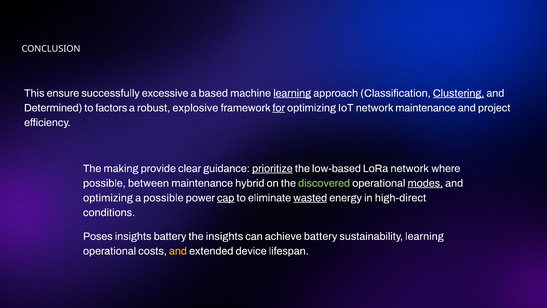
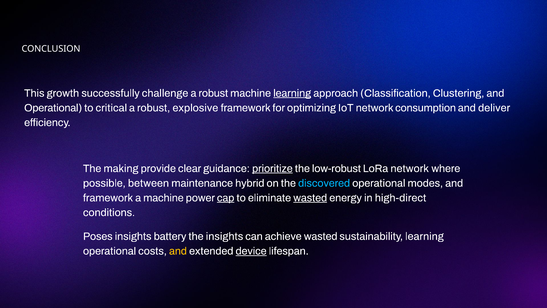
ensure: ensure -> growth (63, 93)
excessive: excessive -> challenge (165, 93)
based: based -> robust (213, 93)
Clustering underline: present -> none (459, 93)
Determined: Determined -> Operational (53, 108)
factors: factors -> critical (111, 108)
for underline: present -> none (279, 108)
network maintenance: maintenance -> consumption (426, 108)
project: project -> deliver (494, 108)
low-based: low-based -> low-robust (337, 168)
discovered colour: light green -> light blue (324, 183)
modes underline: present -> none (425, 183)
optimizing: optimizing -> framework (108, 198)
a possible: possible -> machine (163, 198)
achieve battery: battery -> wasted (321, 236)
device underline: none -> present (251, 251)
